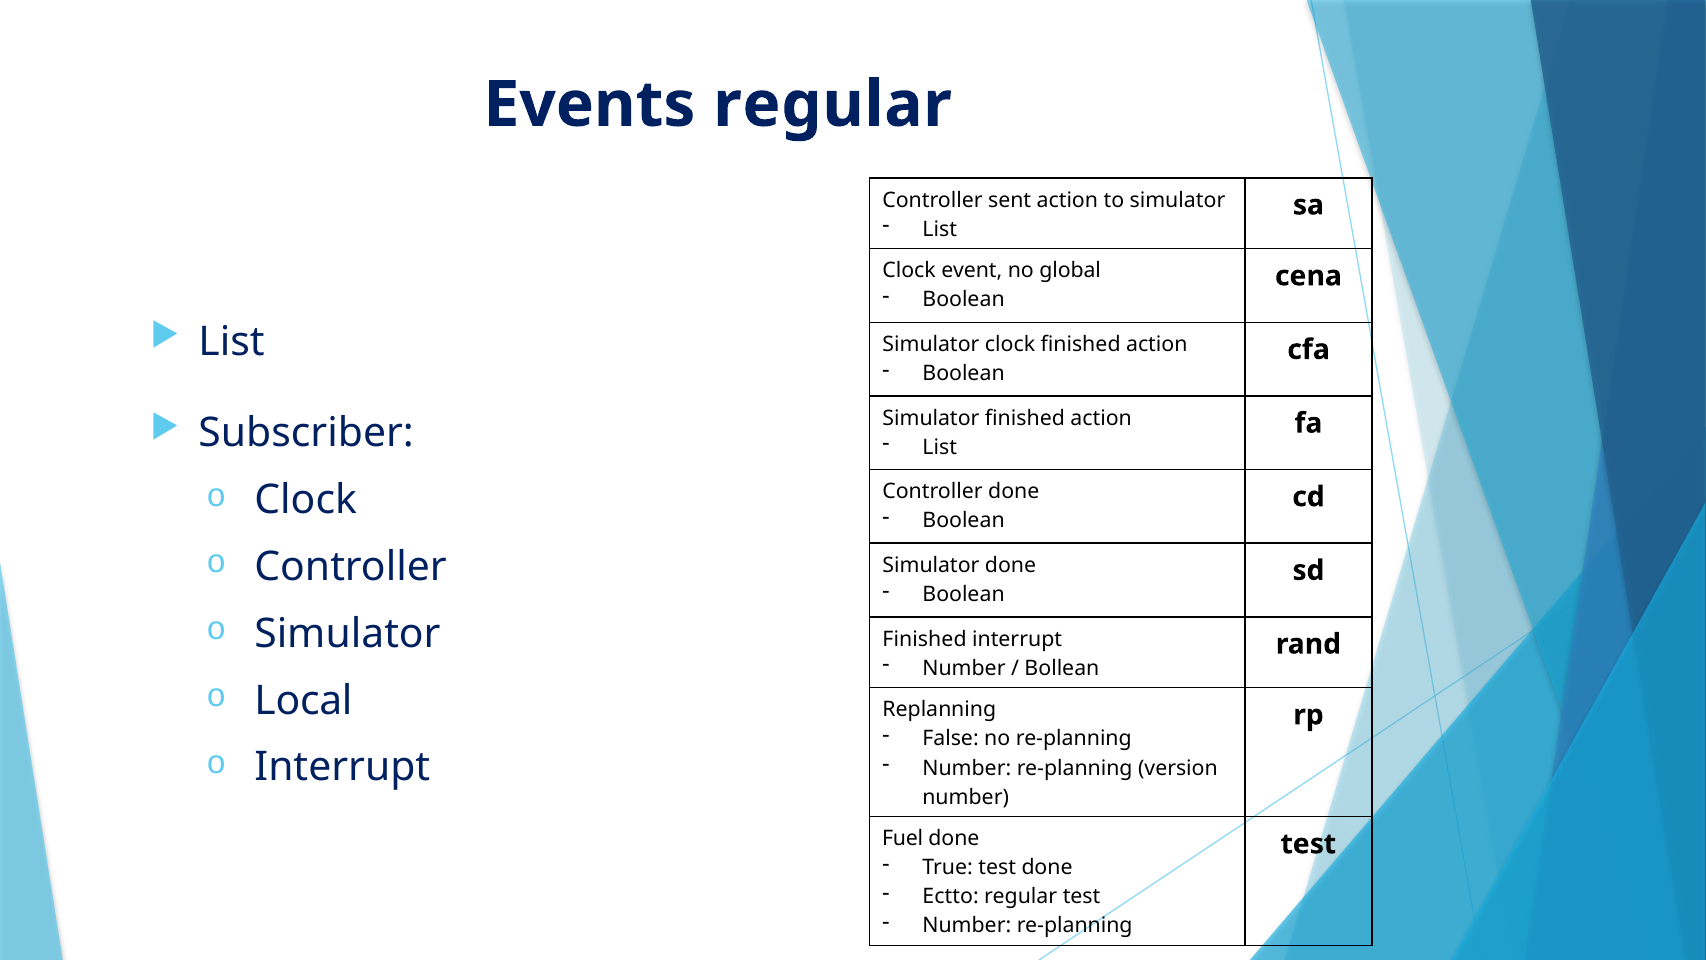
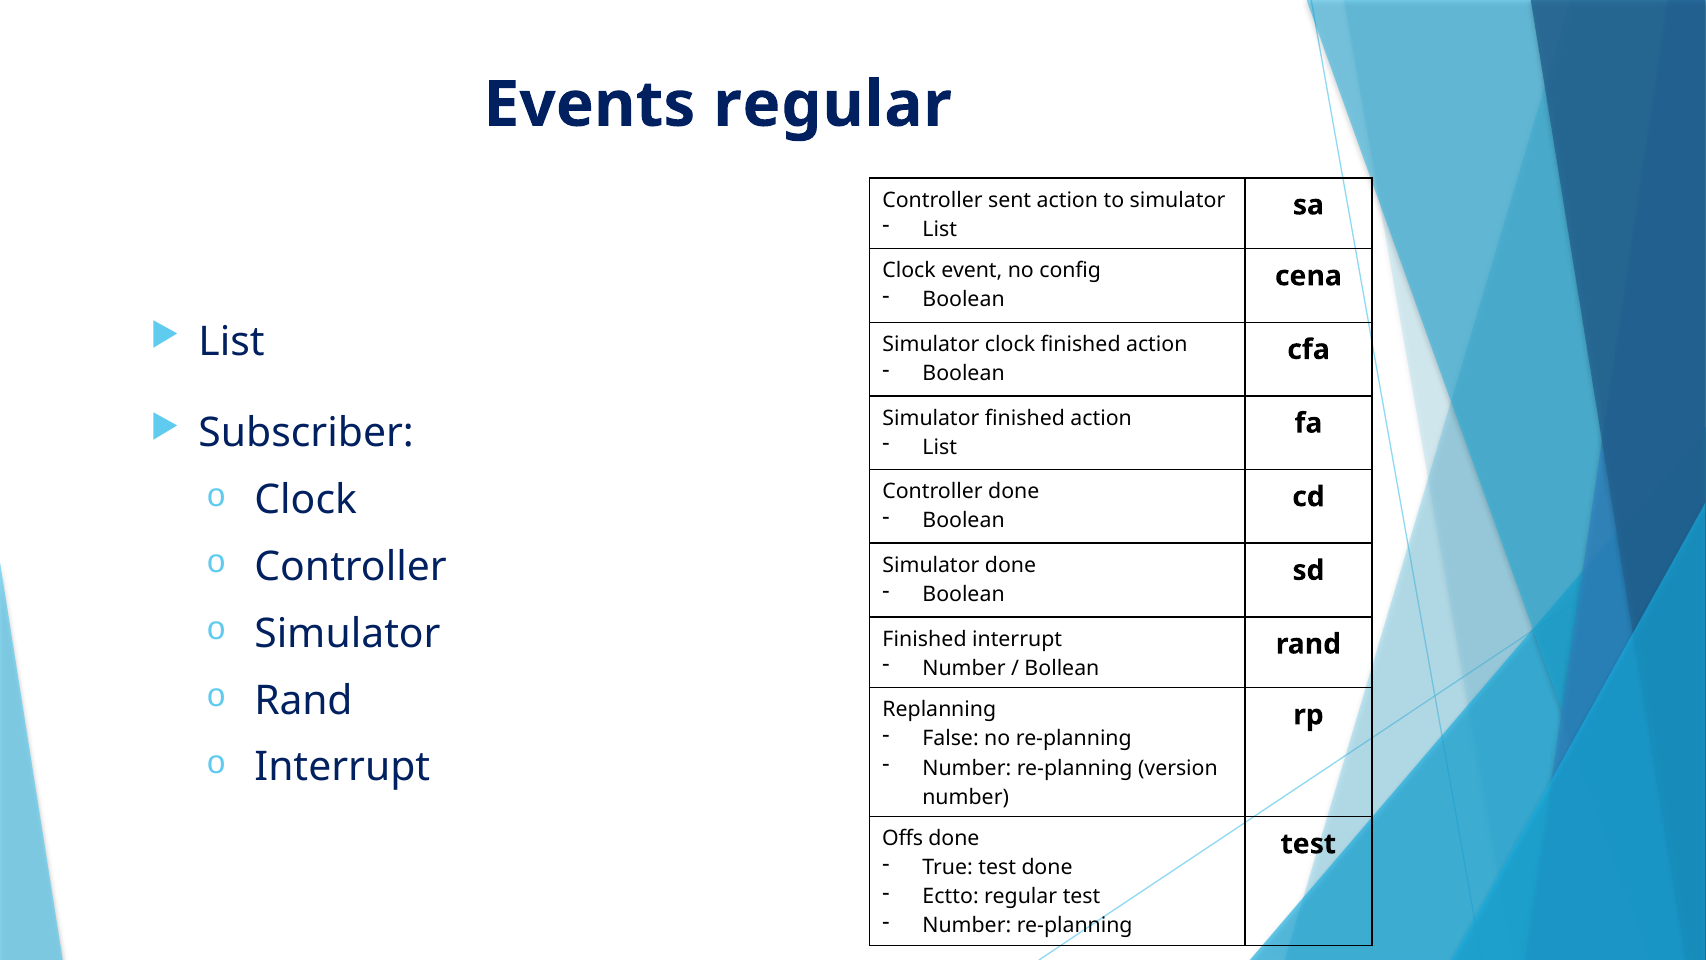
global: global -> config (1070, 271)
Local: Local -> Rand (303, 700)
Fuel: Fuel -> Offs (903, 839)
